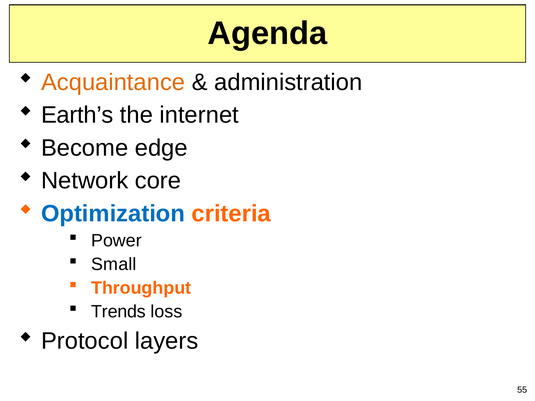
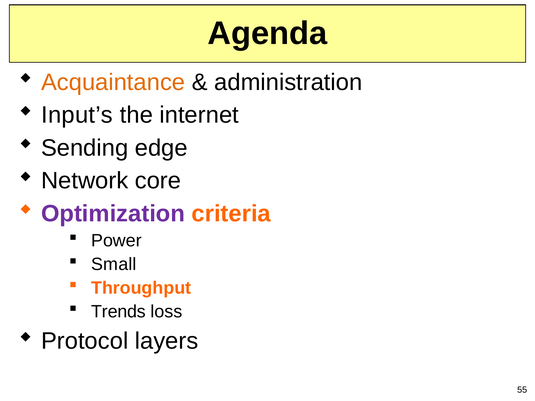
Earth’s: Earth’s -> Input’s (77, 115)
Become: Become -> Sending (85, 148)
Optimization colour: blue -> purple (113, 214)
